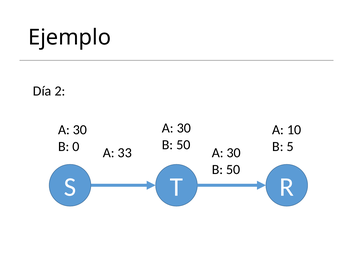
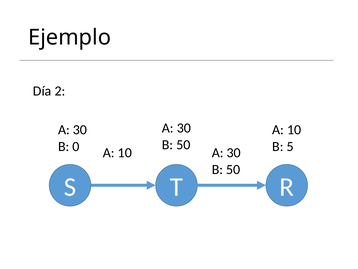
33: 33 -> 10 (125, 152)
